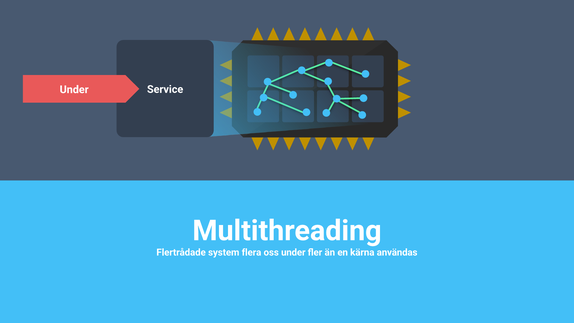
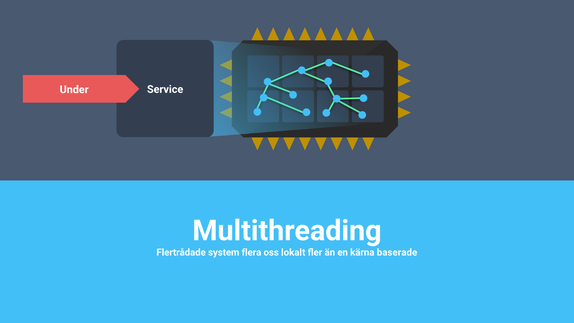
oss under: under -> lokalt (293, 252)
användas: användas -> baserade (397, 252)
